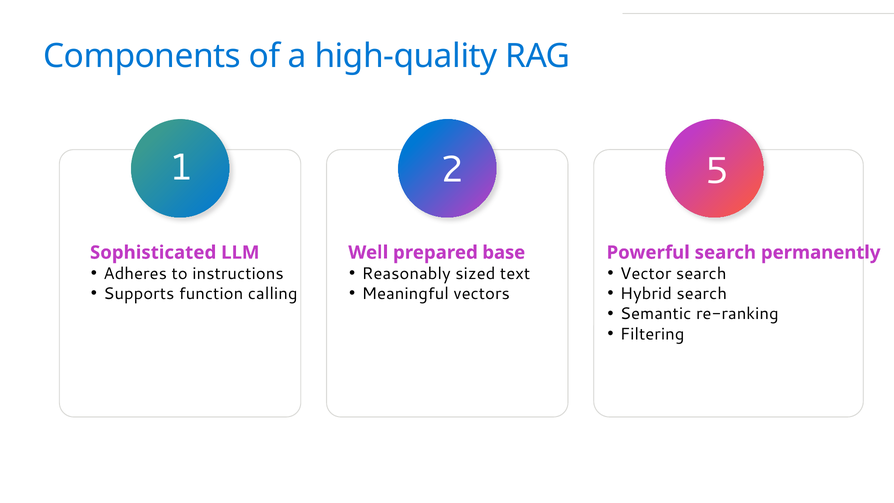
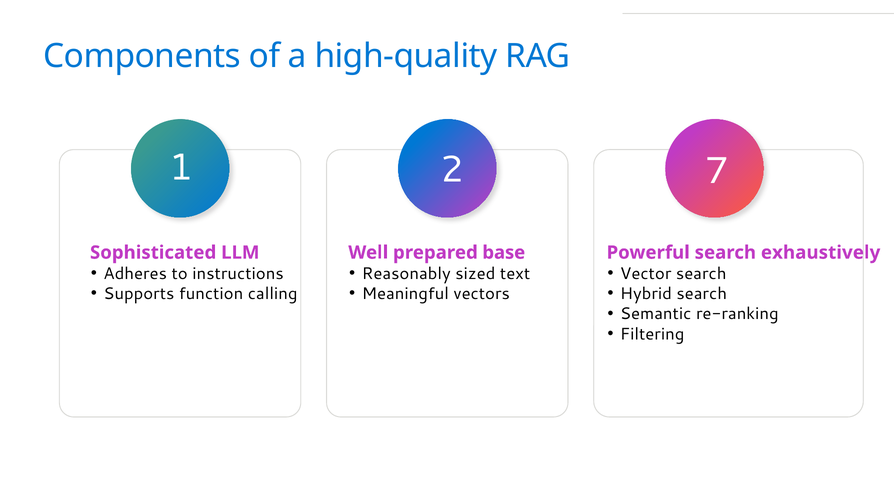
5: 5 -> 7 (717, 171)
permanently: permanently -> exhaustively (821, 253)
